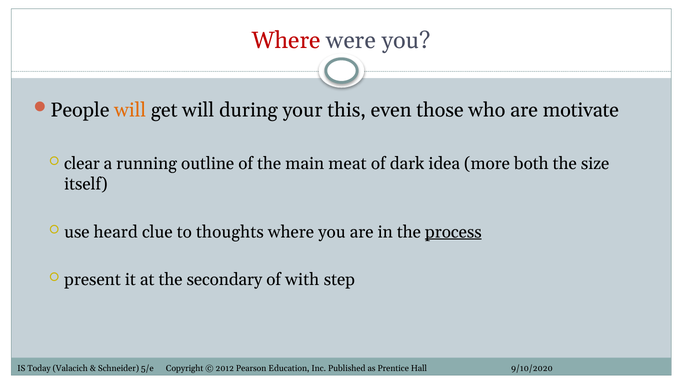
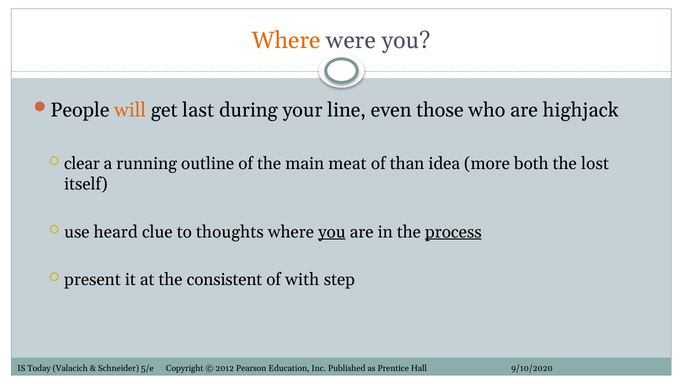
Where colour: red -> orange (286, 40)
get will: will -> last (198, 110)
this: this -> line (347, 110)
motivate: motivate -> highjack (581, 110)
dark: dark -> than (407, 164)
size: size -> lost (595, 164)
you underline: none -> present (332, 232)
secondary: secondary -> consistent (224, 280)
